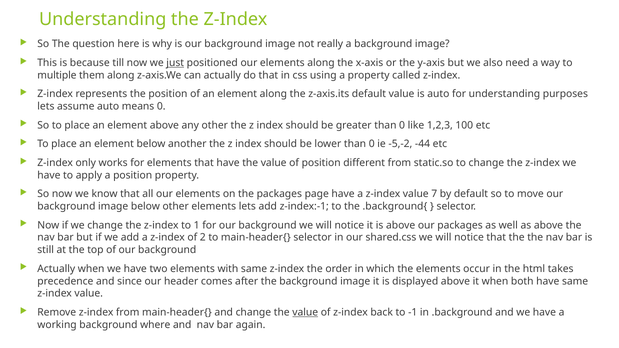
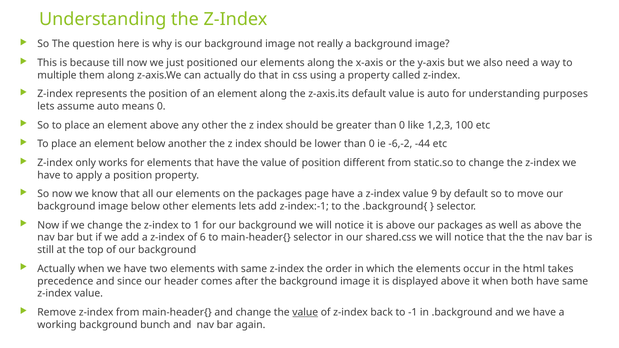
just underline: present -> none (175, 63)
-5,-2: -5,-2 -> -6,-2 (400, 144)
7: 7 -> 9 (434, 194)
2: 2 -> 6 (203, 238)
where: where -> bunch (155, 325)
